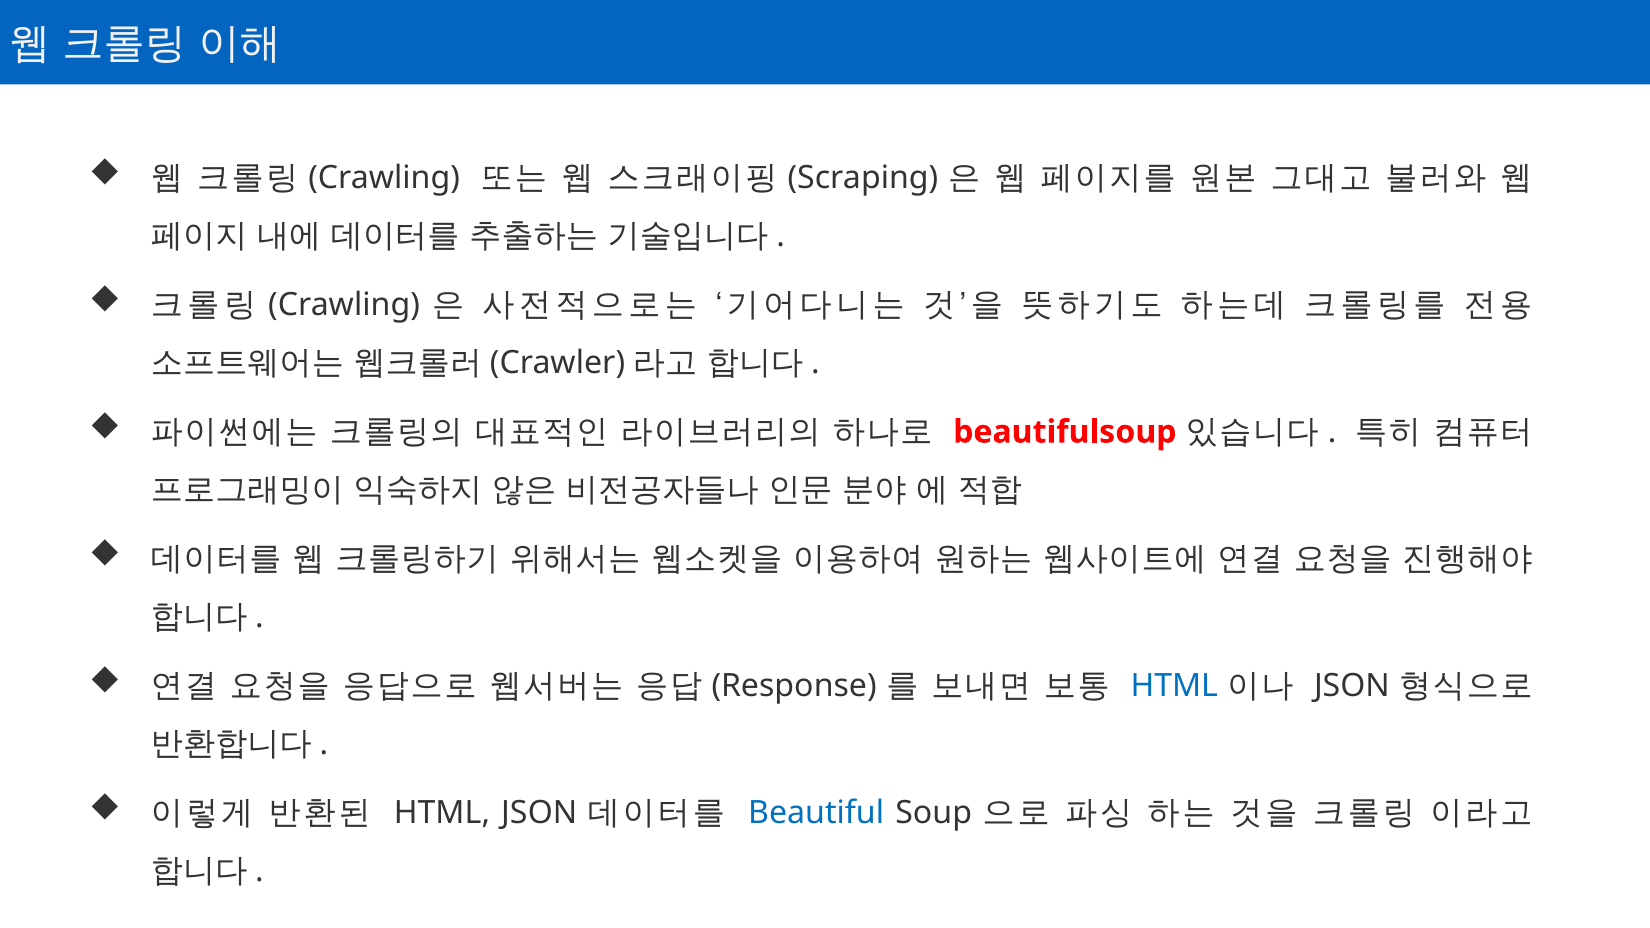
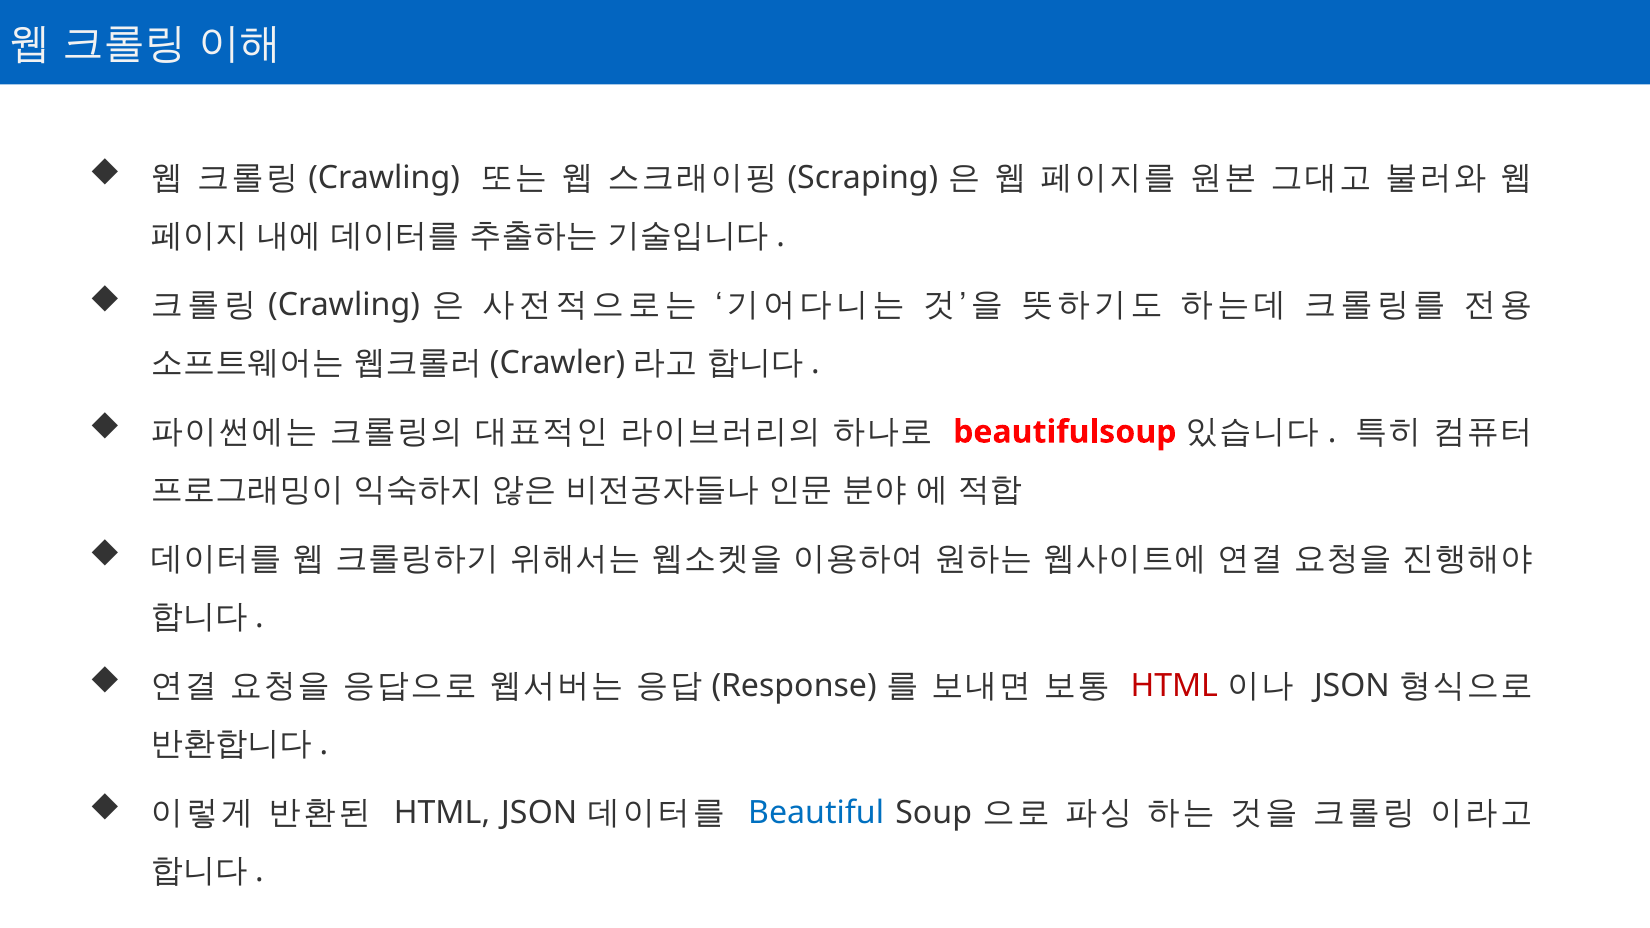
HTML colour: blue -> red (1174, 686)
